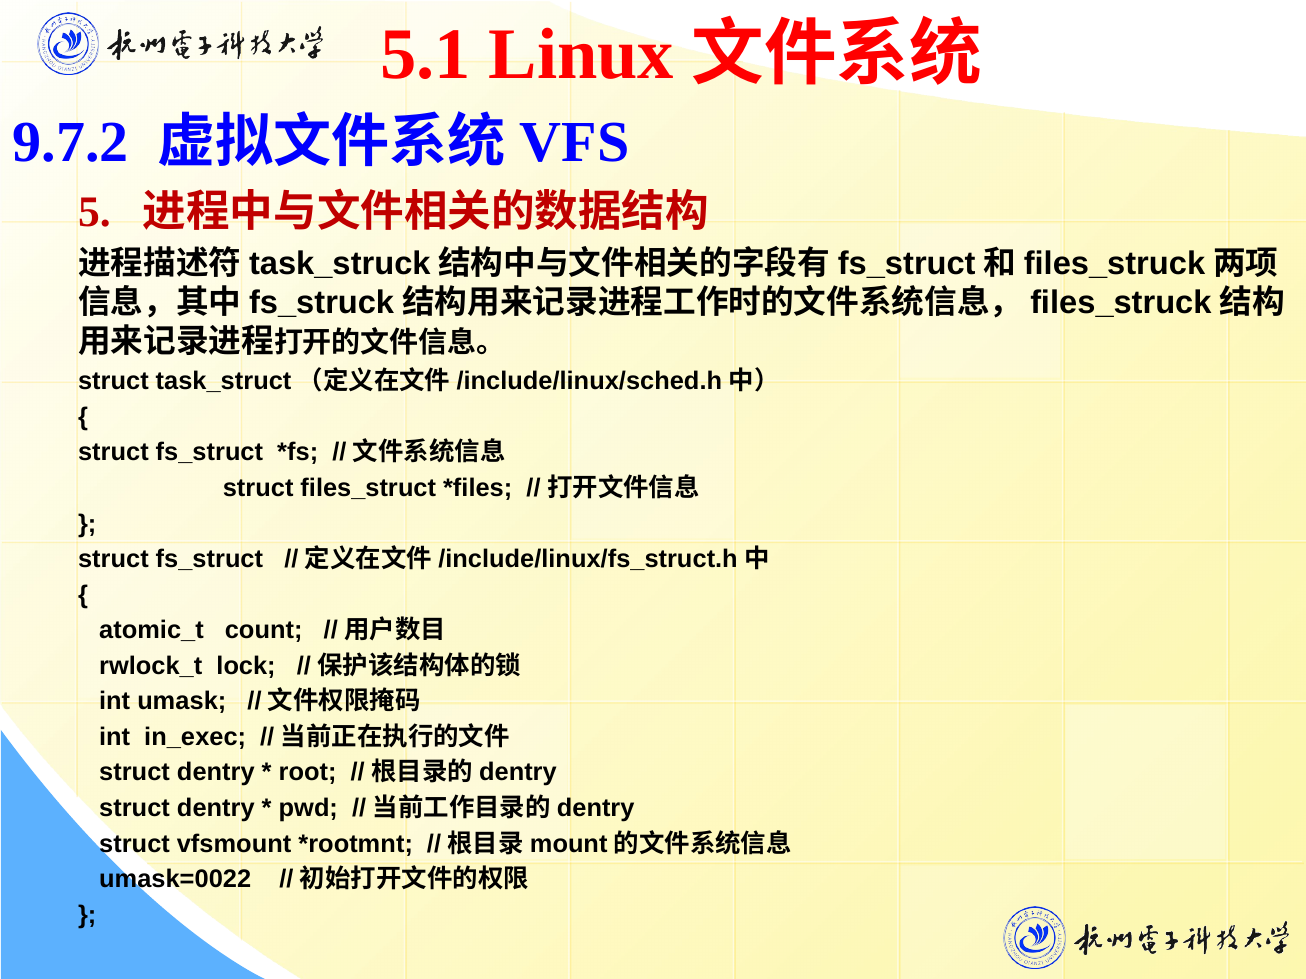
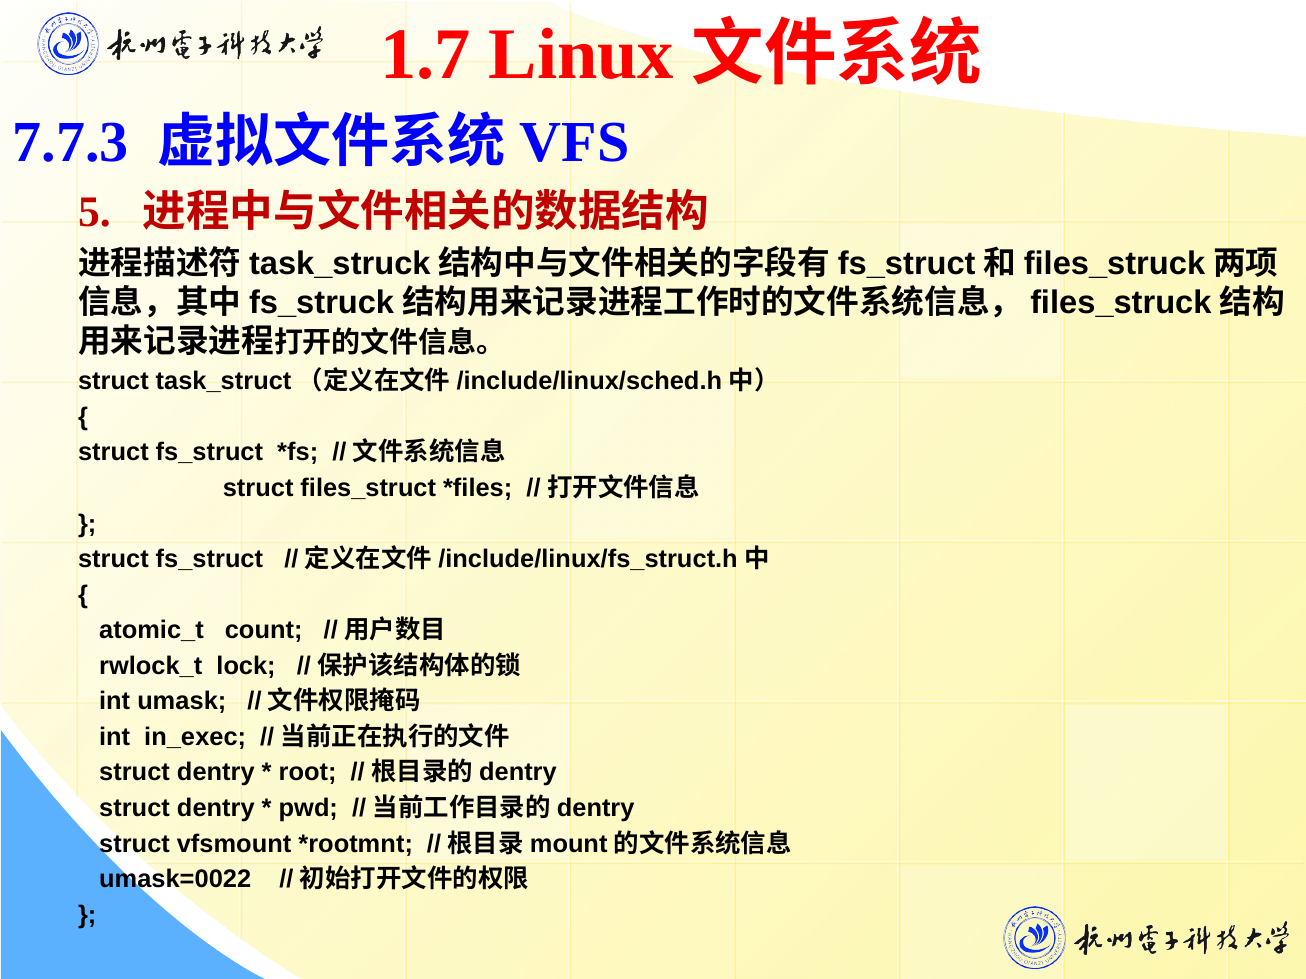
5.1: 5.1 -> 1.7 (425, 55)
9.7.2: 9.7.2 -> 7.7.3 (71, 142)
